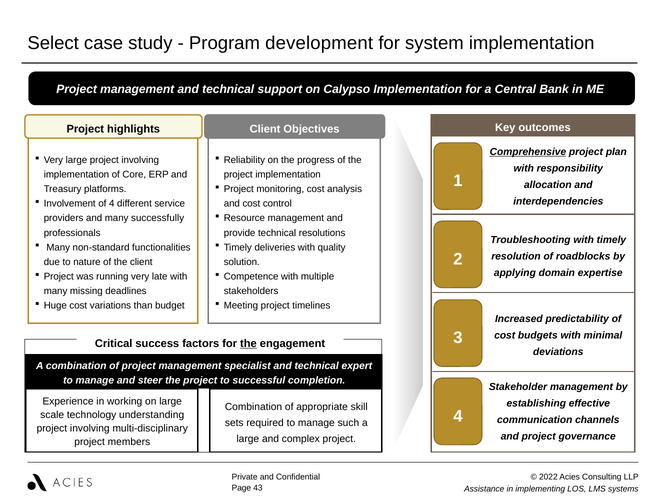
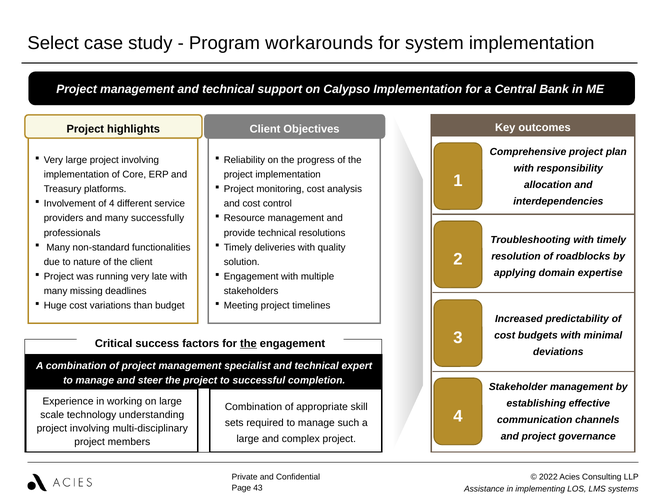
development: development -> workarounds (319, 43)
Comprehensive underline: present -> none (528, 152)
Competence: Competence -> Engagement (251, 276)
